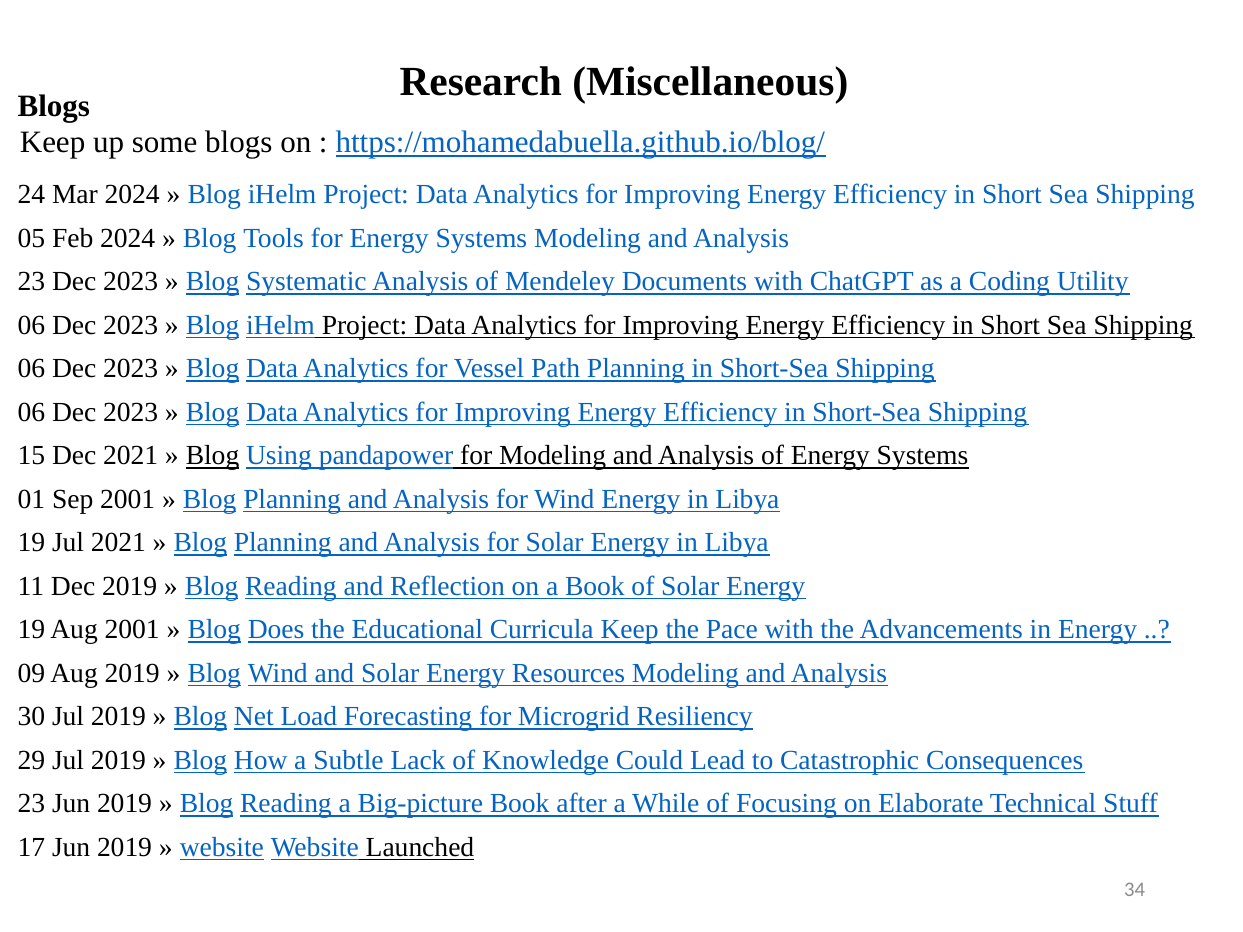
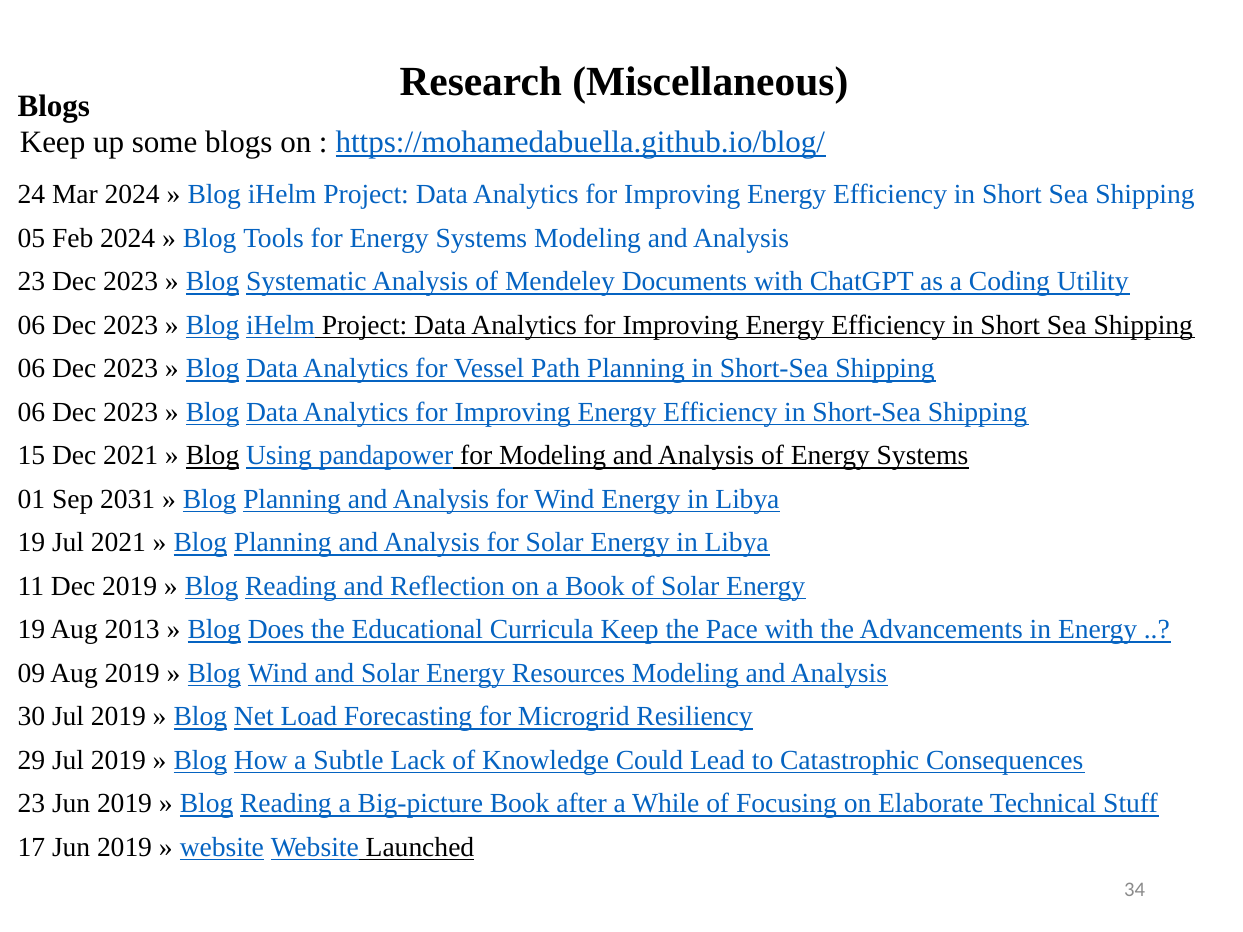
Sep 2001: 2001 -> 2031 (128, 499)
Aug 2001: 2001 -> 2013 (132, 630)
